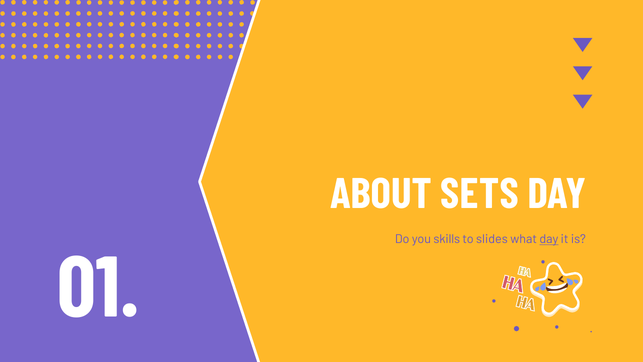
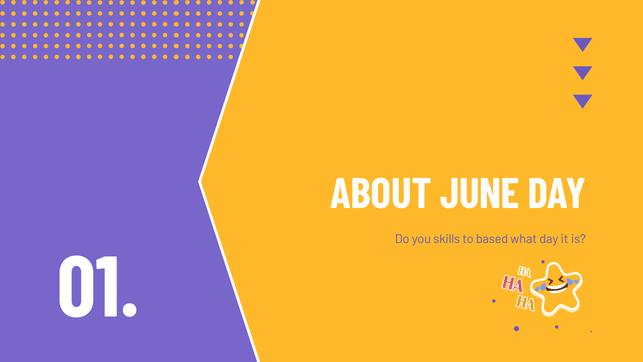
SETS: SETS -> JUNE (480, 194)
slides: slides -> based (492, 239)
day underline: present -> none (549, 239)
